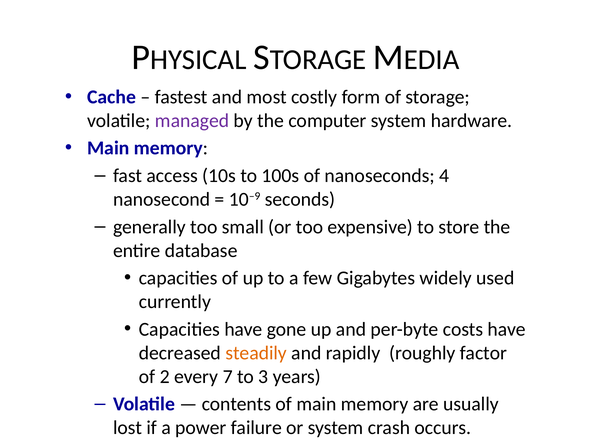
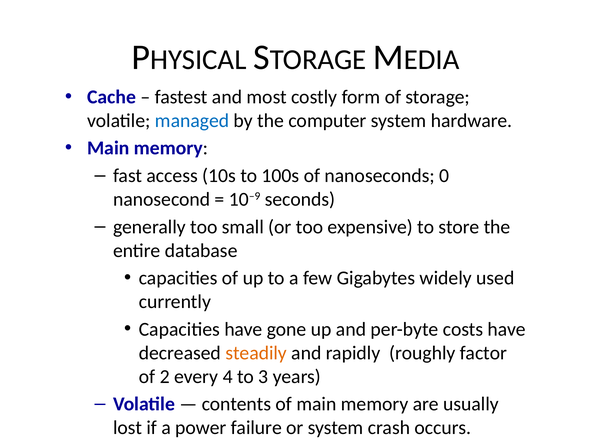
managed colour: purple -> blue (192, 121)
4: 4 -> 0 (444, 176)
7: 7 -> 4 (228, 377)
